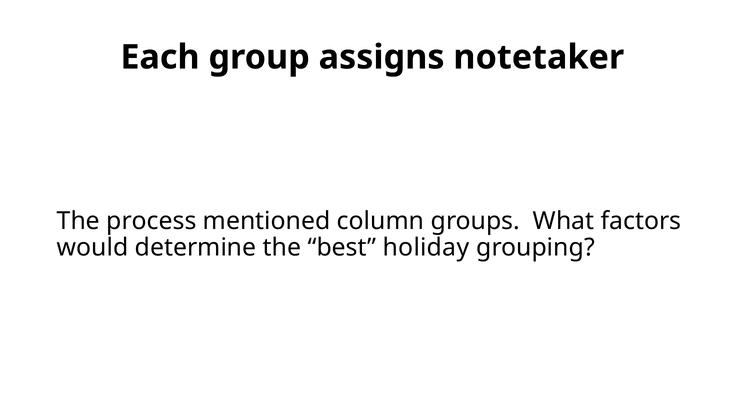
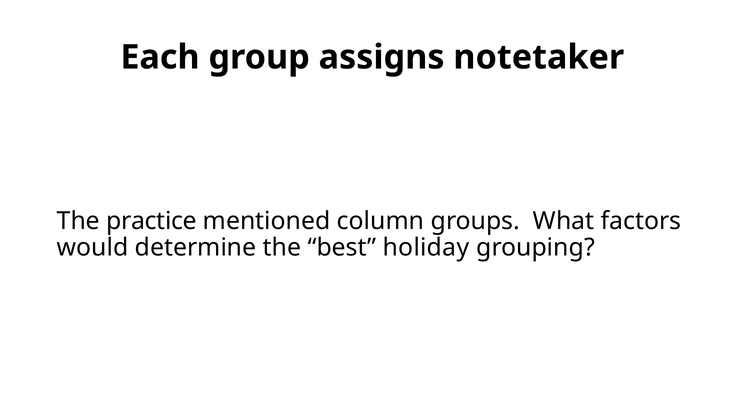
process: process -> practice (152, 221)
